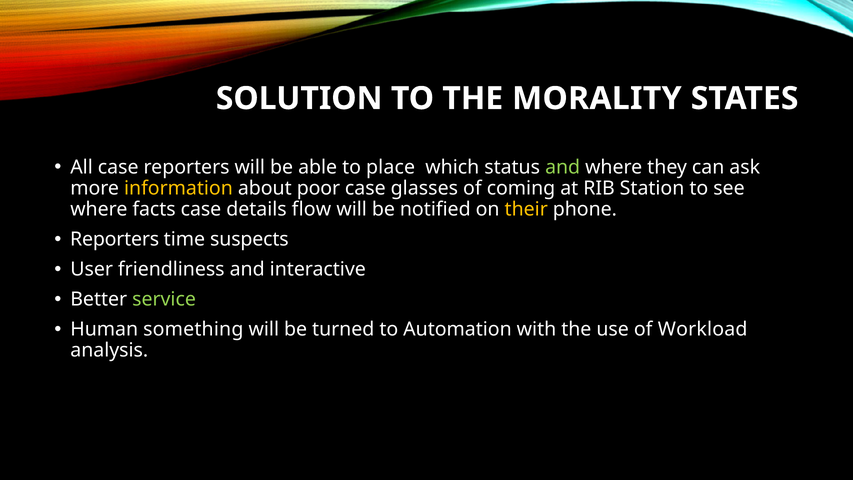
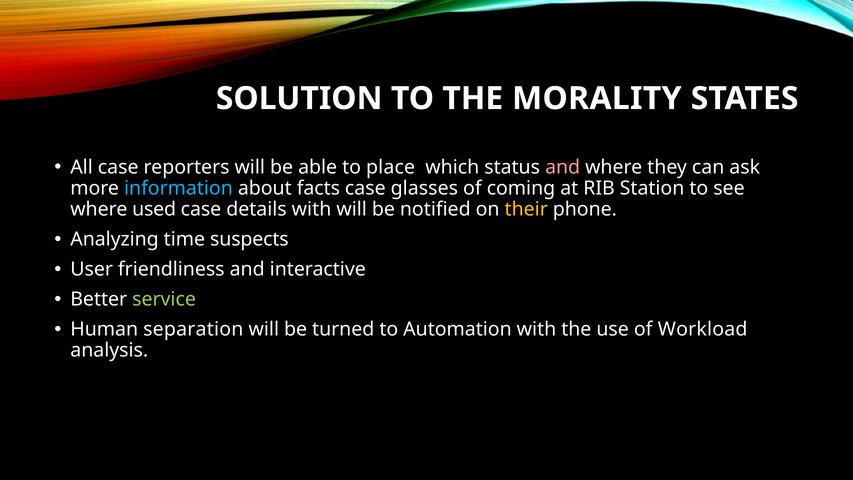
and colour: light green -> pink (563, 167)
information colour: yellow -> light blue (178, 188)
poor: poor -> facts (318, 188)
facts: facts -> used (154, 209)
details flow: flow -> with (312, 209)
Reporters: Reporters -> Analyzing (115, 239)
something: something -> separation (193, 329)
